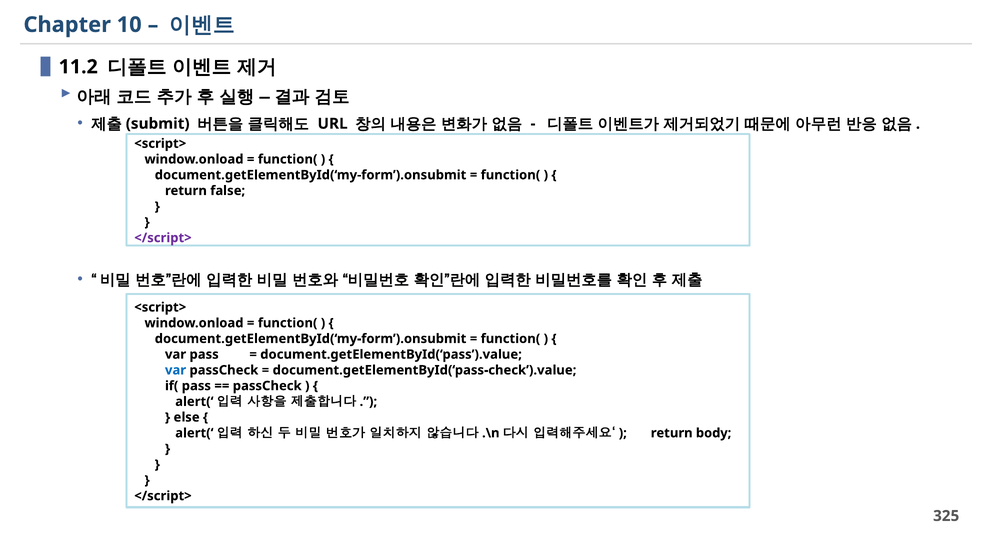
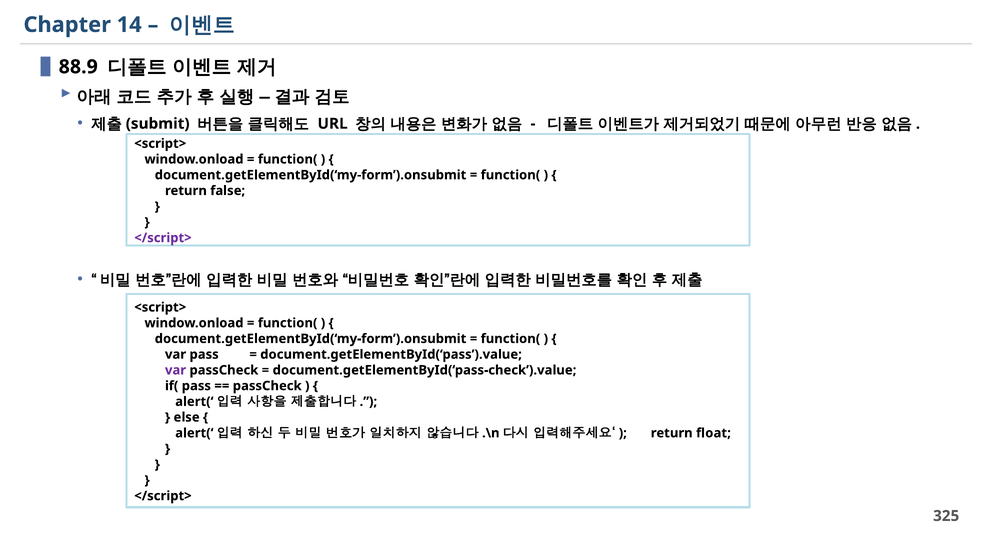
10: 10 -> 14 (129, 25)
11.2: 11.2 -> 88.9 (78, 67)
var colour: blue -> purple (176, 370)
body: body -> float (713, 433)
